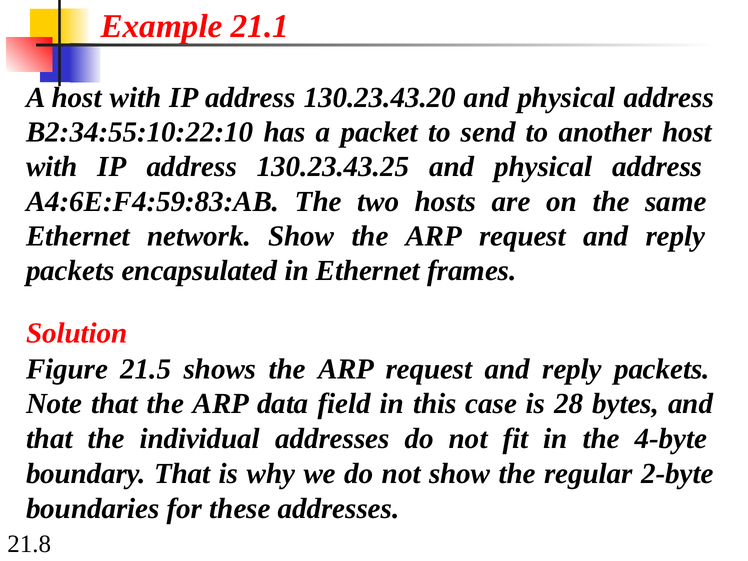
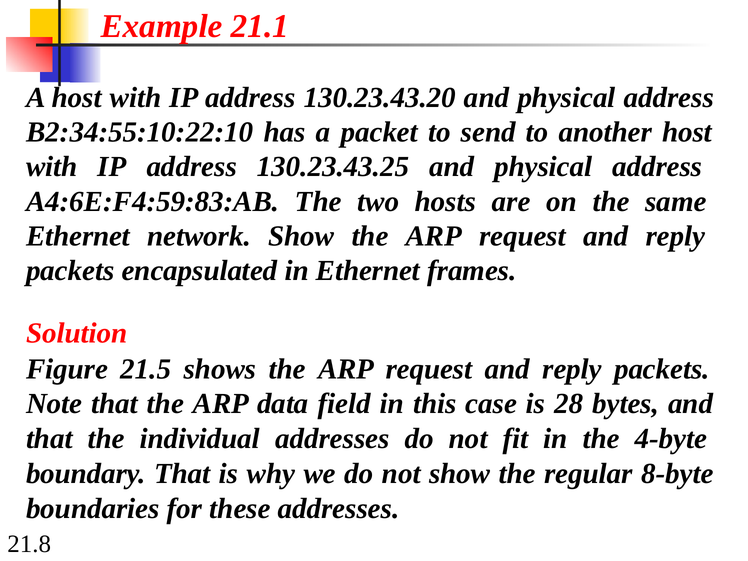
2-byte: 2-byte -> 8-byte (677, 474)
